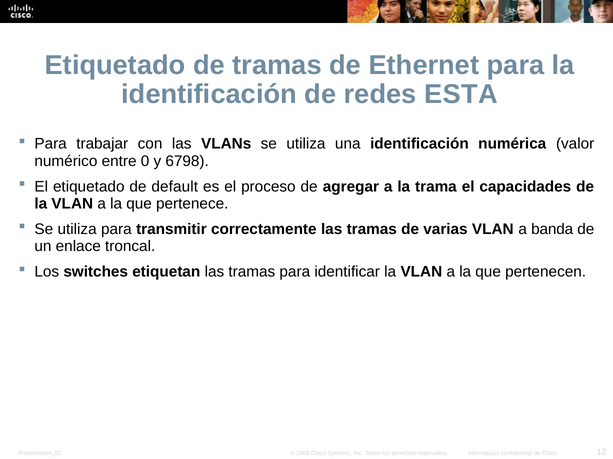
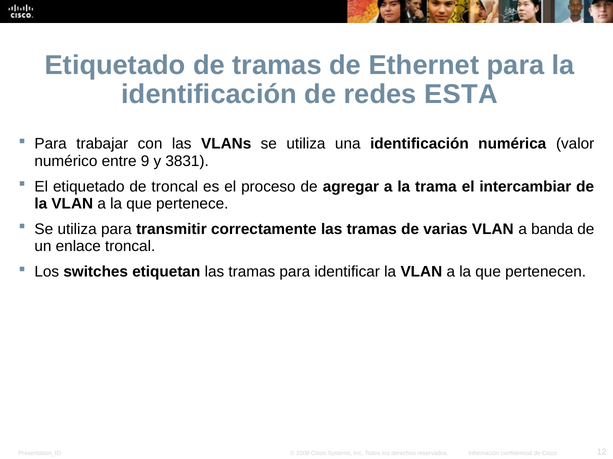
0: 0 -> 9 (145, 162)
6798: 6798 -> 3831 (187, 162)
de default: default -> troncal (175, 187)
capacidades: capacidades -> intercambiar (525, 187)
